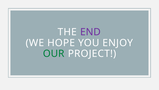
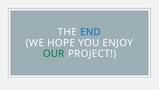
END colour: purple -> blue (90, 32)
